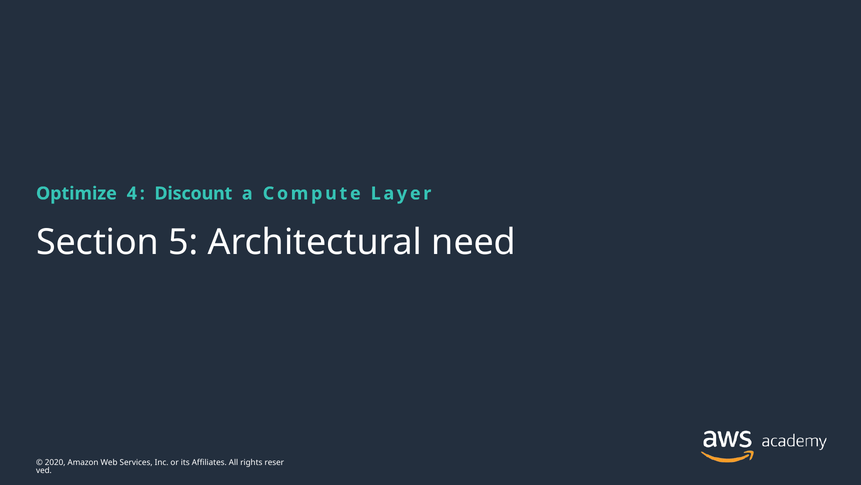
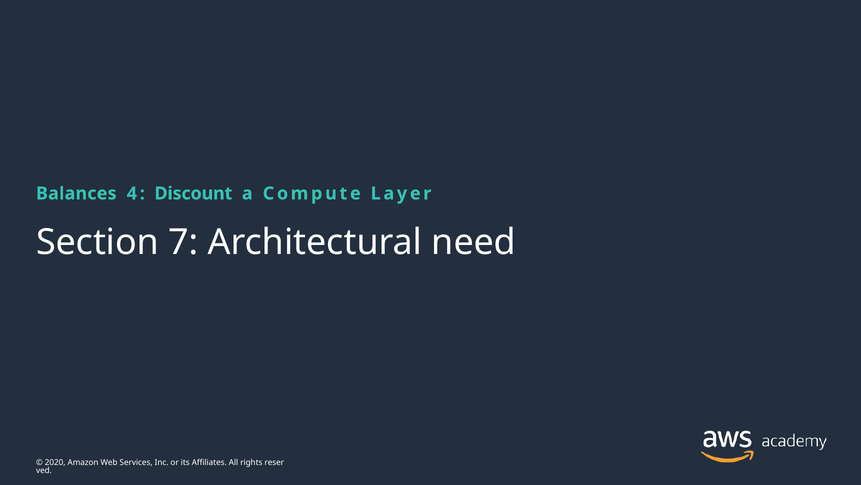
Optimize: Optimize -> Balances (76, 193)
5: 5 -> 7 (183, 242)
